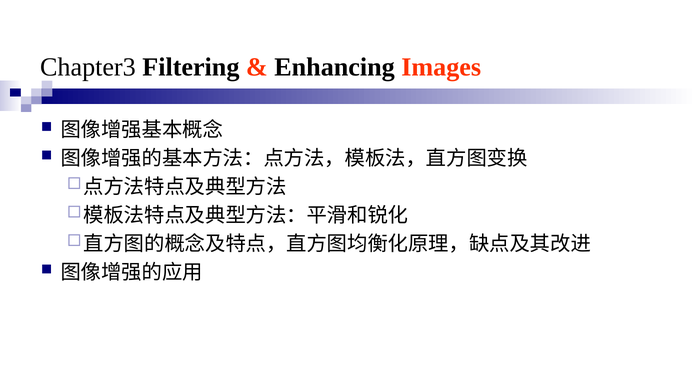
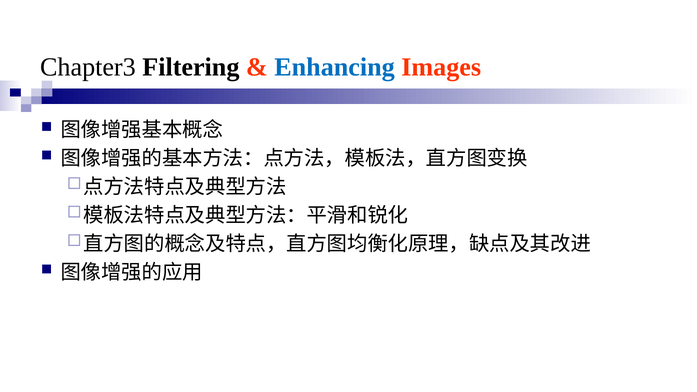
Enhancing colour: black -> blue (335, 67)
